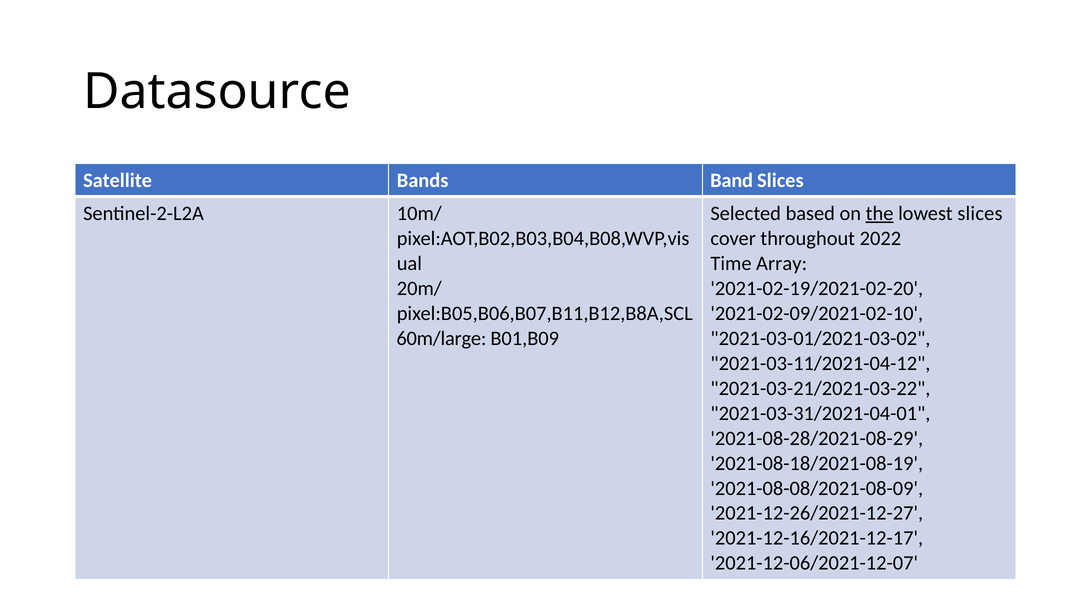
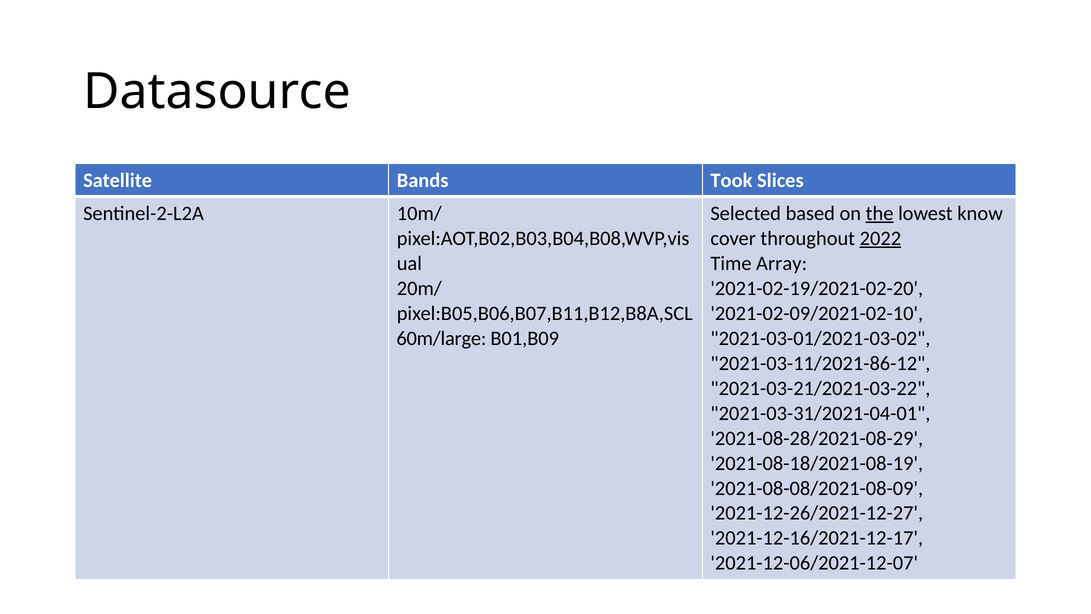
Band: Band -> Took (731, 180)
lowest slices: slices -> know (980, 213)
2022 underline: none -> present (880, 238)
2021-03-11/2021-04-12: 2021-03-11/2021-04-12 -> 2021-03-11/2021-86-12 (820, 363)
